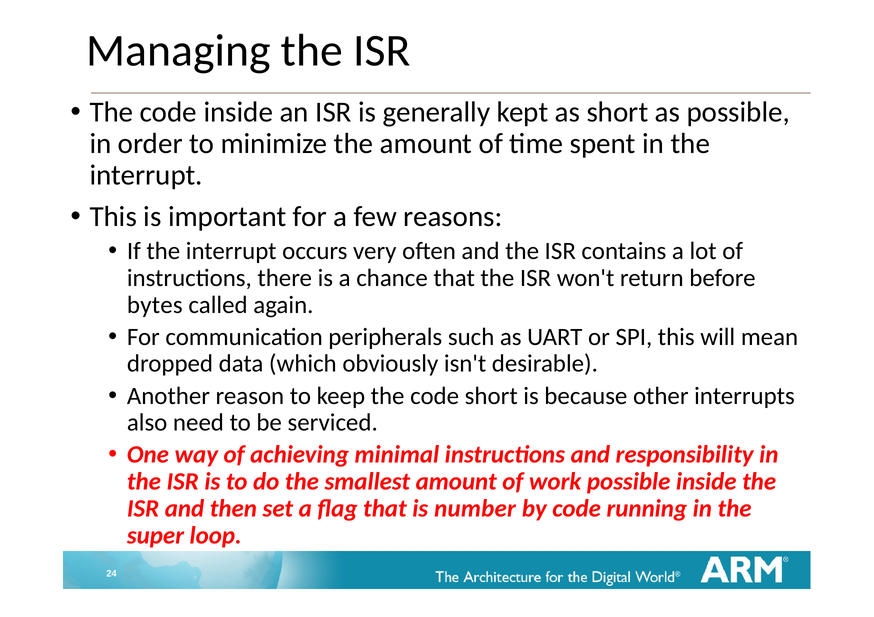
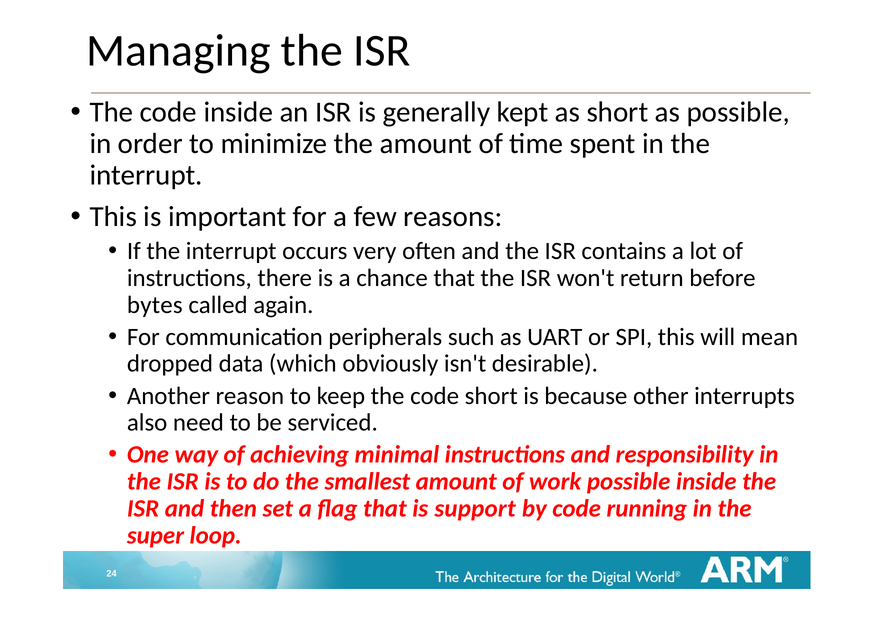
number: number -> support (475, 509)
